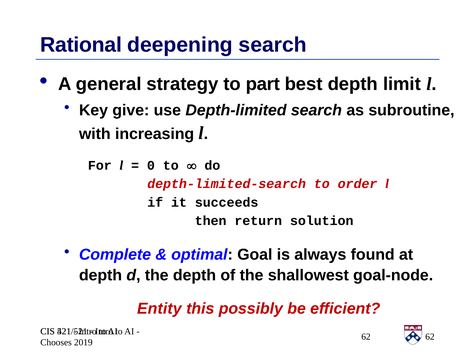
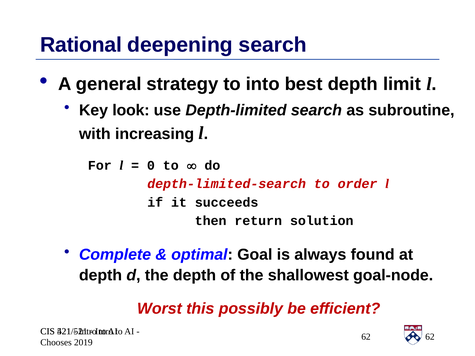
part: part -> into (263, 84)
give: give -> look (131, 110)
Entity: Entity -> Worst (159, 309)
